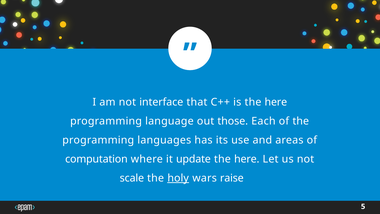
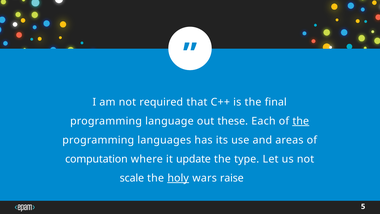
interface: interface -> required (161, 102)
is the here: here -> final (276, 102)
those: those -> these (233, 121)
the underline: none -> present (301, 121)
here: here -> type (247, 159)
